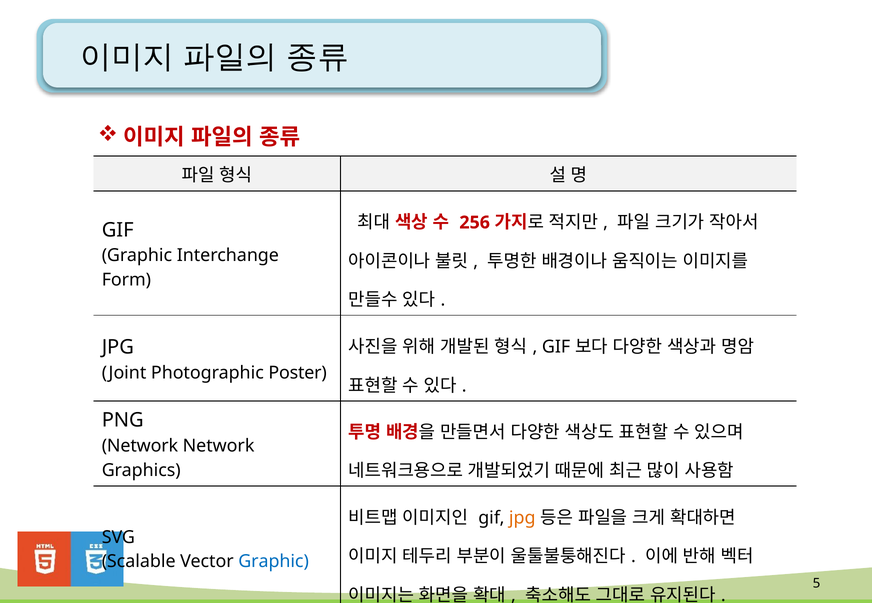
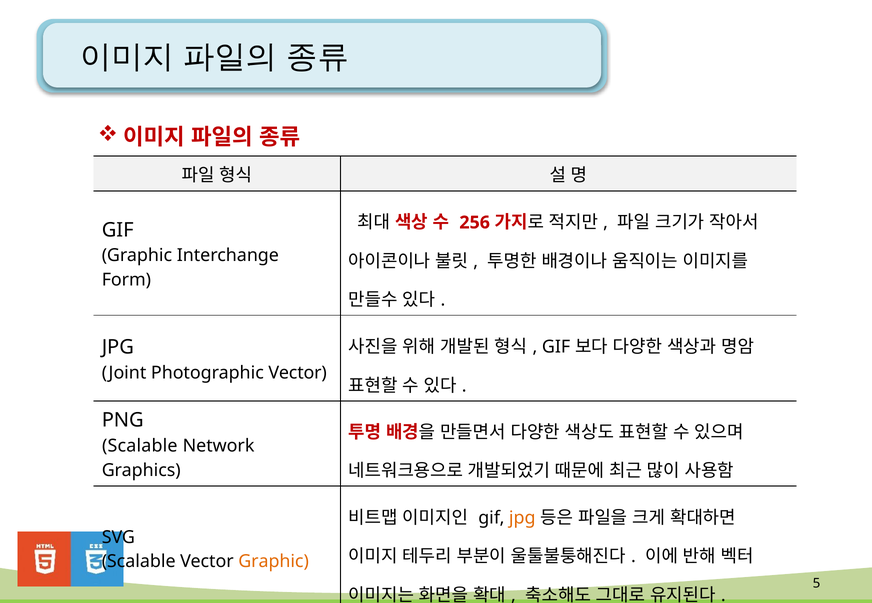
Photographic Poster: Poster -> Vector (298, 373)
Network: Network -> Scalable (140, 447)
Graphic colour: blue -> orange (274, 562)
